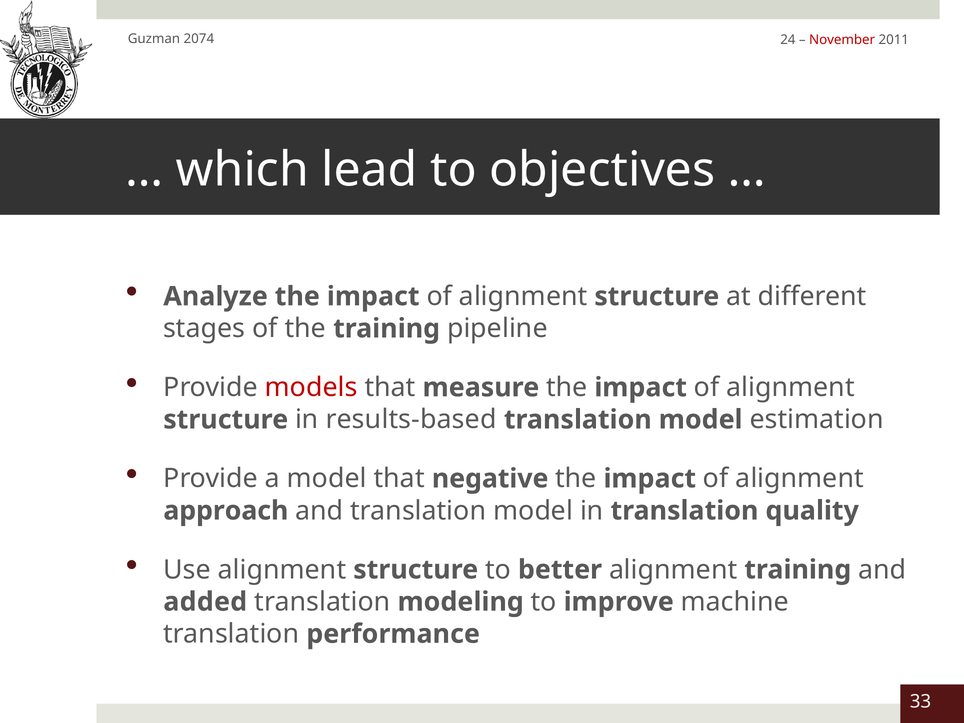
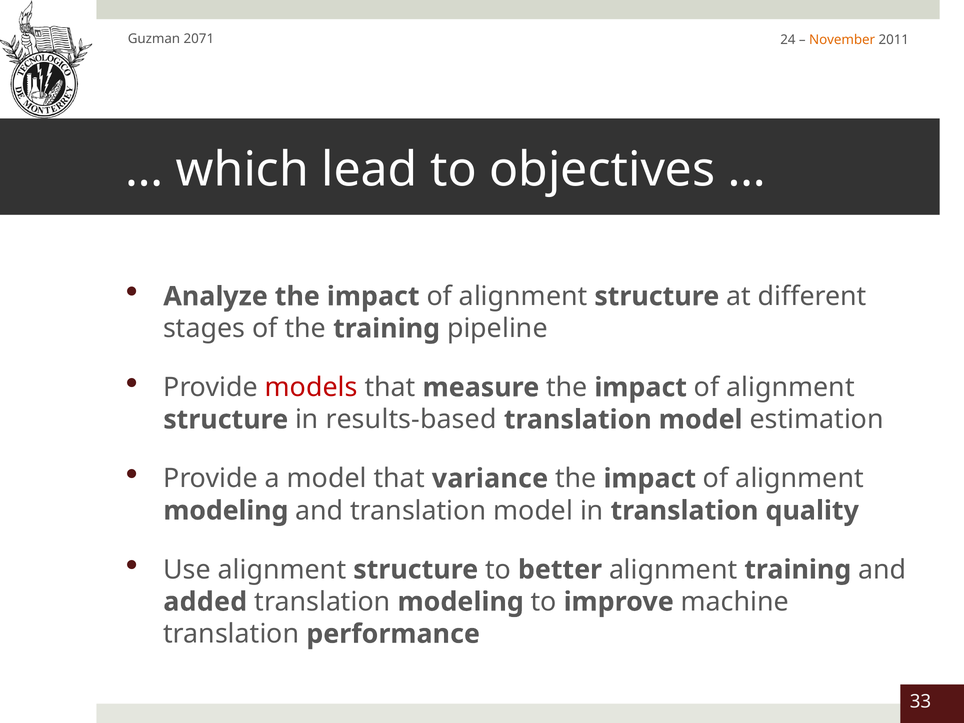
2074: 2074 -> 2071 (199, 39)
November colour: red -> orange (842, 40)
negative: negative -> variance (490, 479)
approach: approach -> modeling (226, 511)
